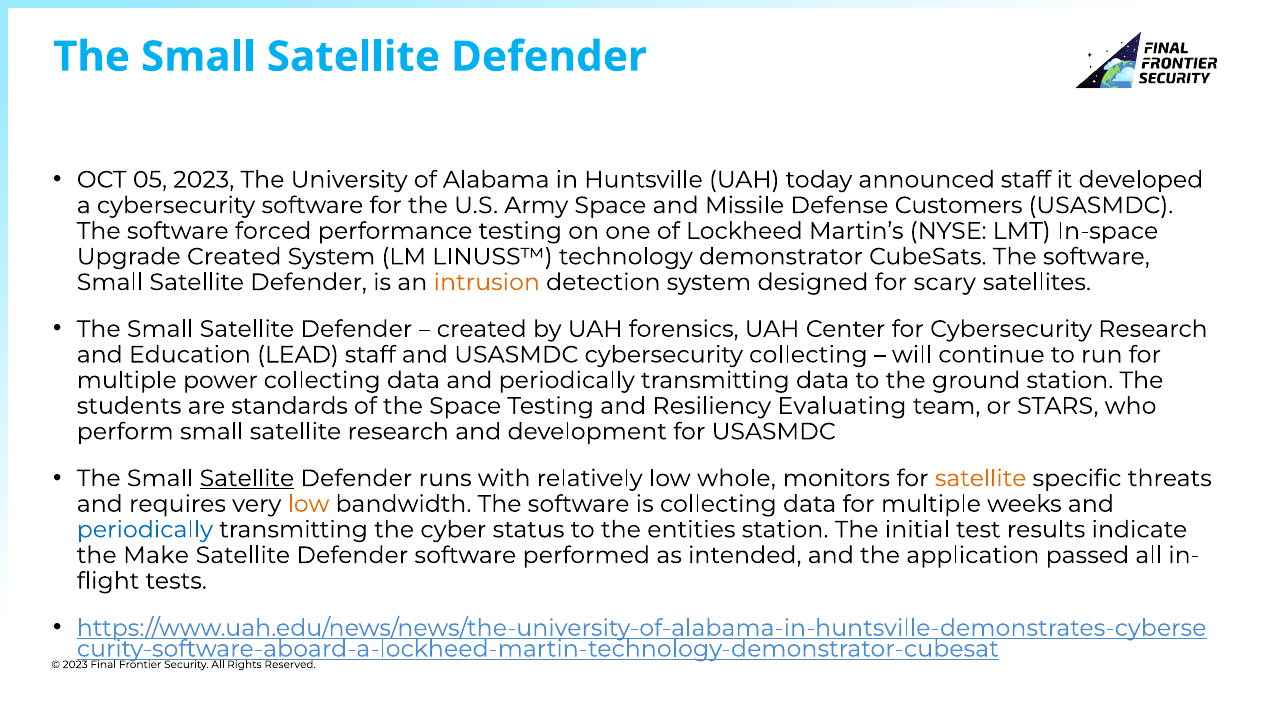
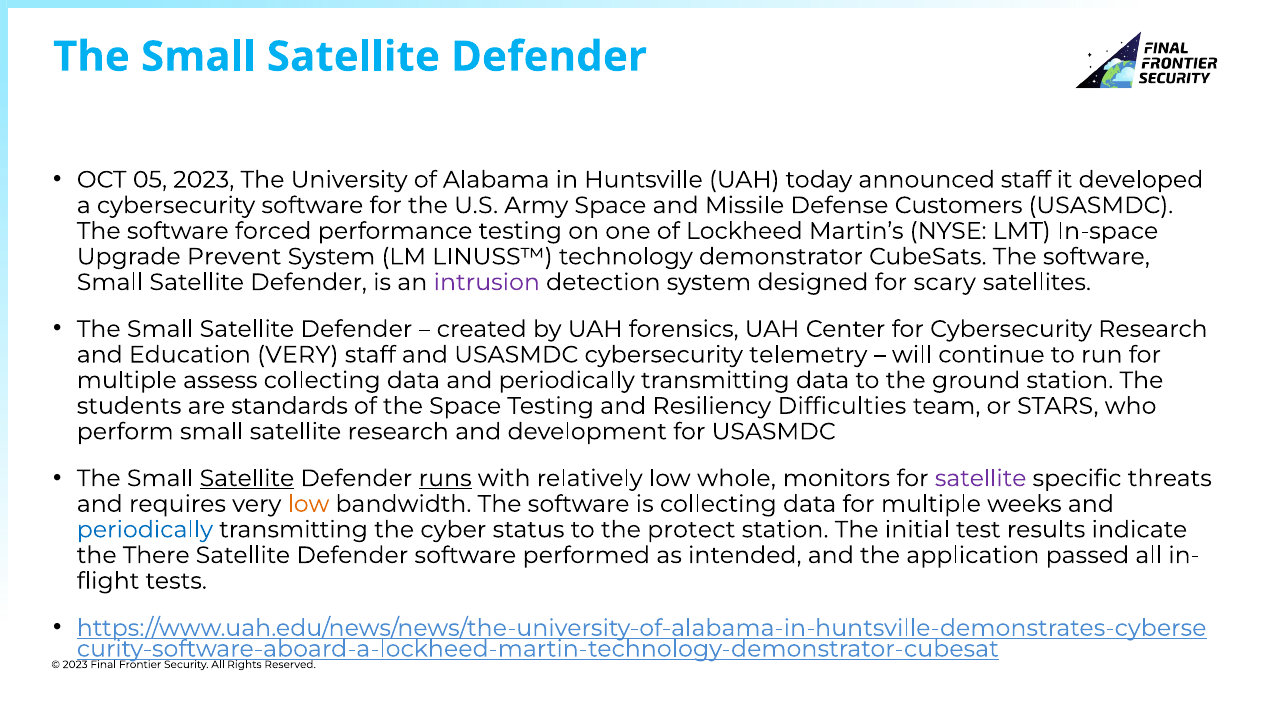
Upgrade Created: Created -> Prevent (234, 257)
intrusion colour: orange -> purple (487, 282)
Education LEAD: LEAD -> VERY (298, 355)
cybersecurity collecting: collecting -> telemetry (808, 355)
power: power -> assess (220, 380)
Evaluating: Evaluating -> Difficulties (842, 406)
runs underline: none -> present (445, 478)
satellite colour: orange -> purple (981, 478)
entities: entities -> protect (691, 530)
Make: Make -> There (156, 555)
